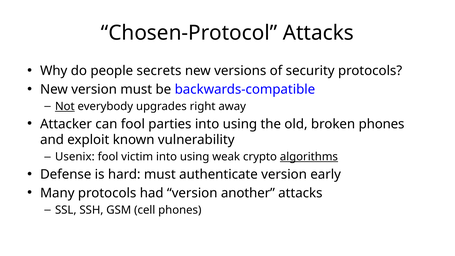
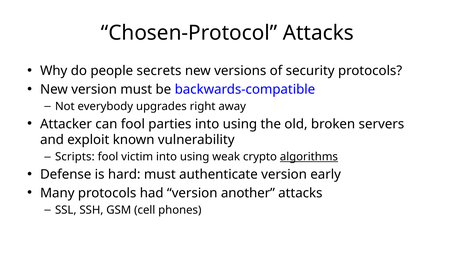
Not underline: present -> none (65, 106)
broken phones: phones -> servers (381, 124)
Usenix: Usenix -> Scripts (75, 157)
